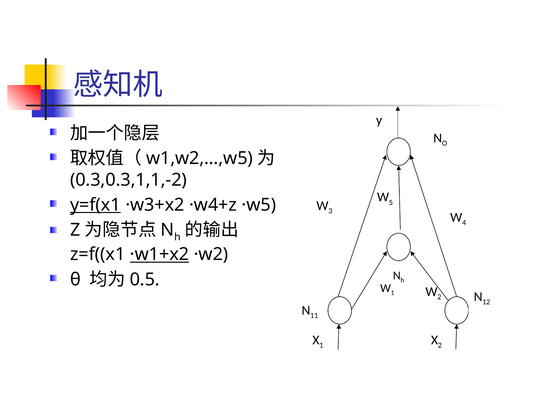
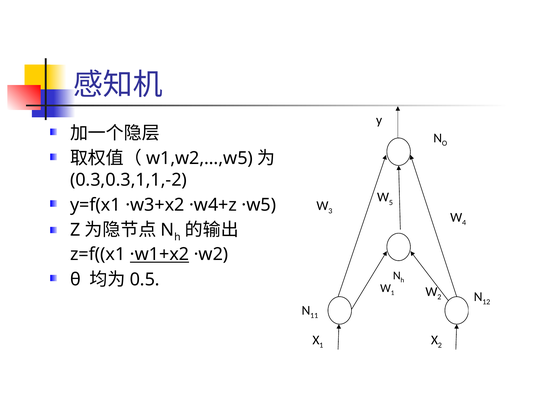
y=f(x1 underline: present -> none (95, 205)
